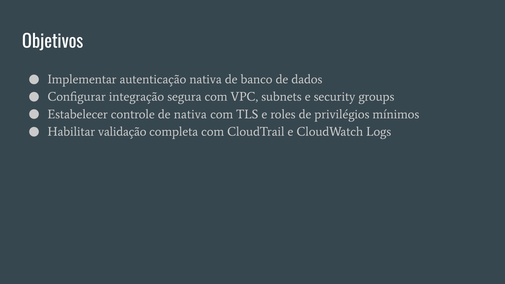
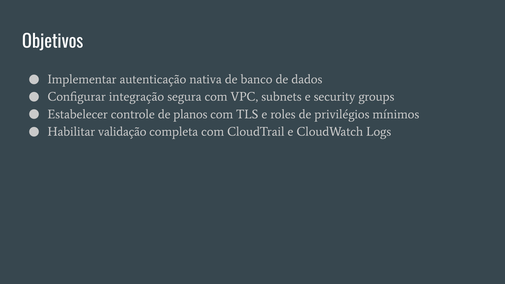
de nativa: nativa -> planos (190, 114)
